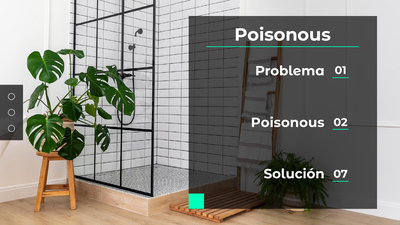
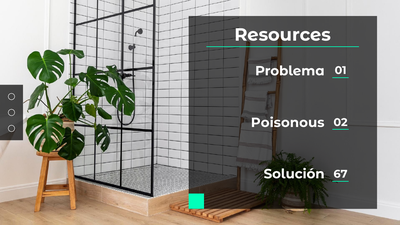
Poisonous: Poisonous -> Resources (283, 35)
07: 07 -> 67 (341, 174)
